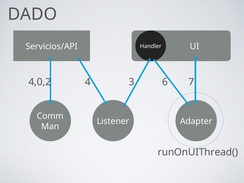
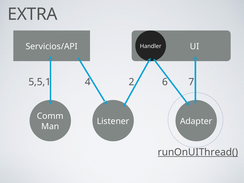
DADO: DADO -> EXTRA (32, 14)
4,0,2: 4,0,2 -> 5,5,1 (40, 82)
3: 3 -> 2 (132, 82)
runOnUIThread( underline: none -> present (198, 152)
